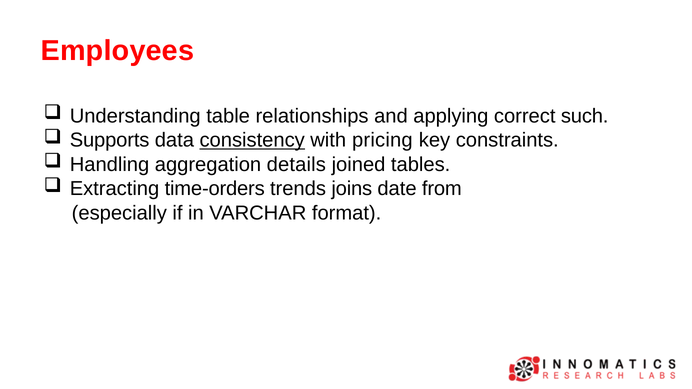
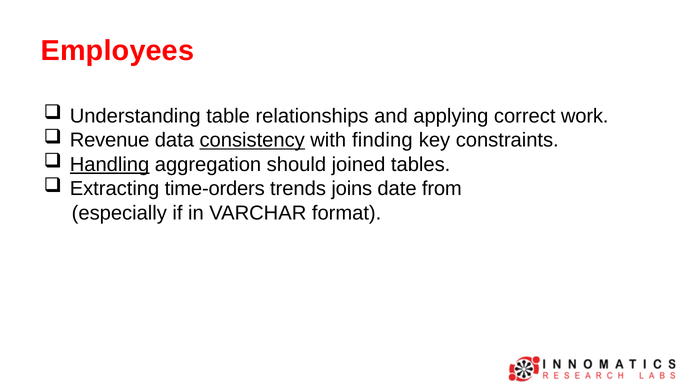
such: such -> work (585, 116)
Supports: Supports -> Revenue (110, 140)
pricing: pricing -> finding (382, 140)
Handling underline: none -> present (110, 165)
details: details -> should (296, 165)
